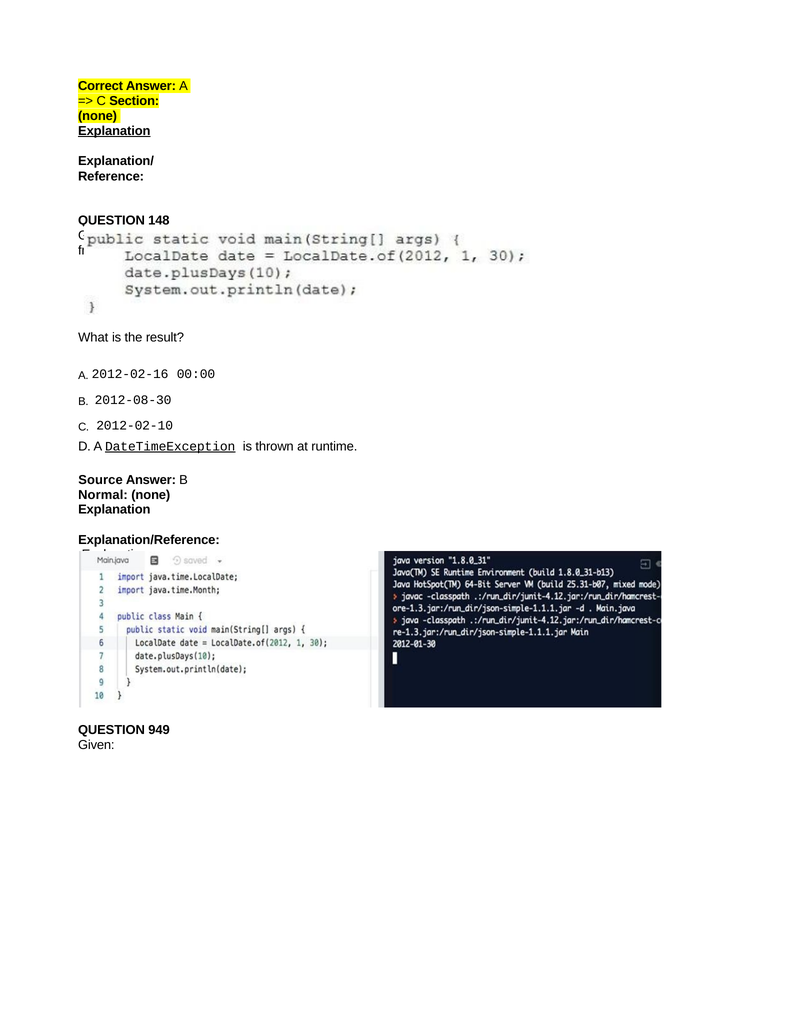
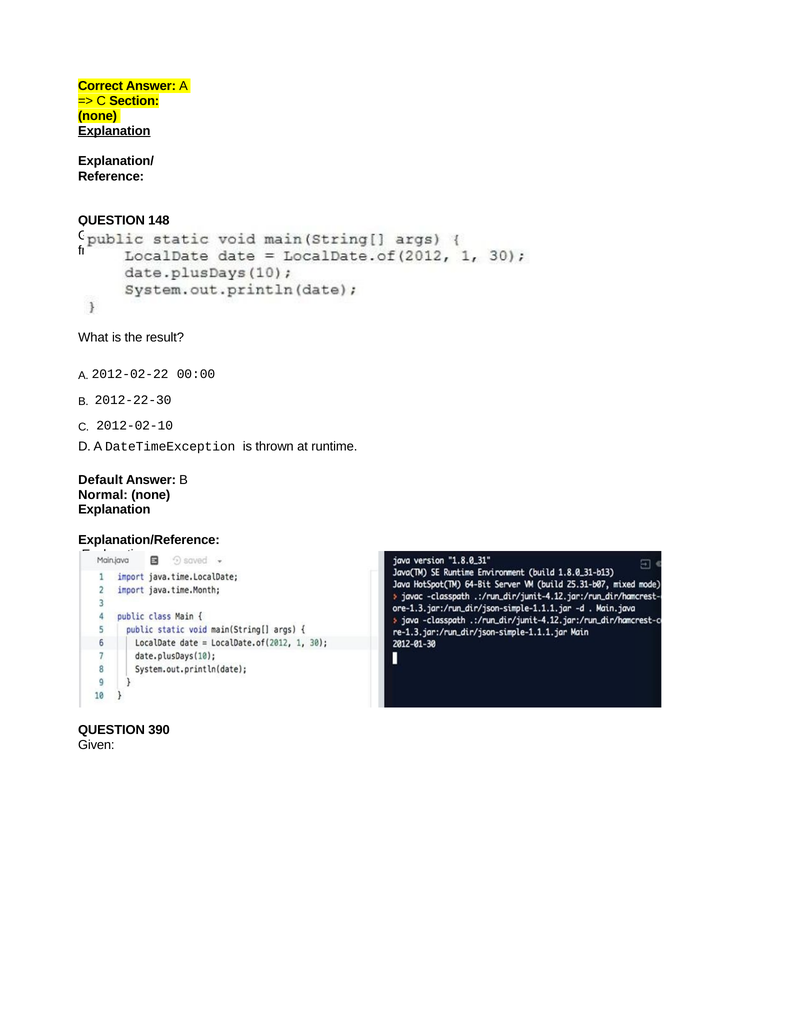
2012-02-16: 2012-02-16 -> 2012-02-22 (130, 374)
2012-08-30: 2012-08-30 -> 2012-22-30 (133, 400)
DateTimeException underline: present -> none (170, 446)
Source: Source -> Default (101, 480)
949: 949 -> 390 (159, 730)
